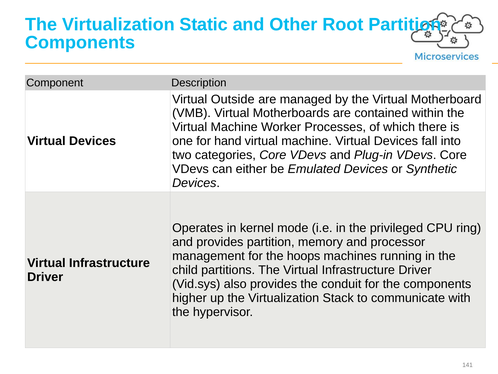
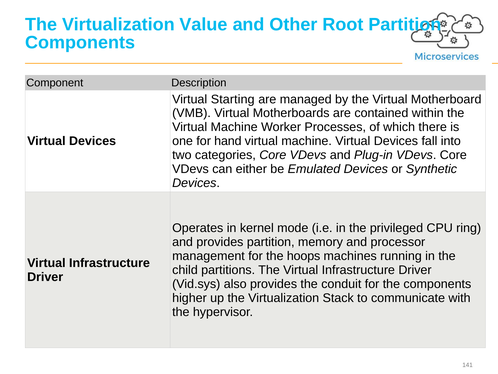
Static: Static -> Value (204, 25)
Outside: Outside -> Starting (233, 99)
